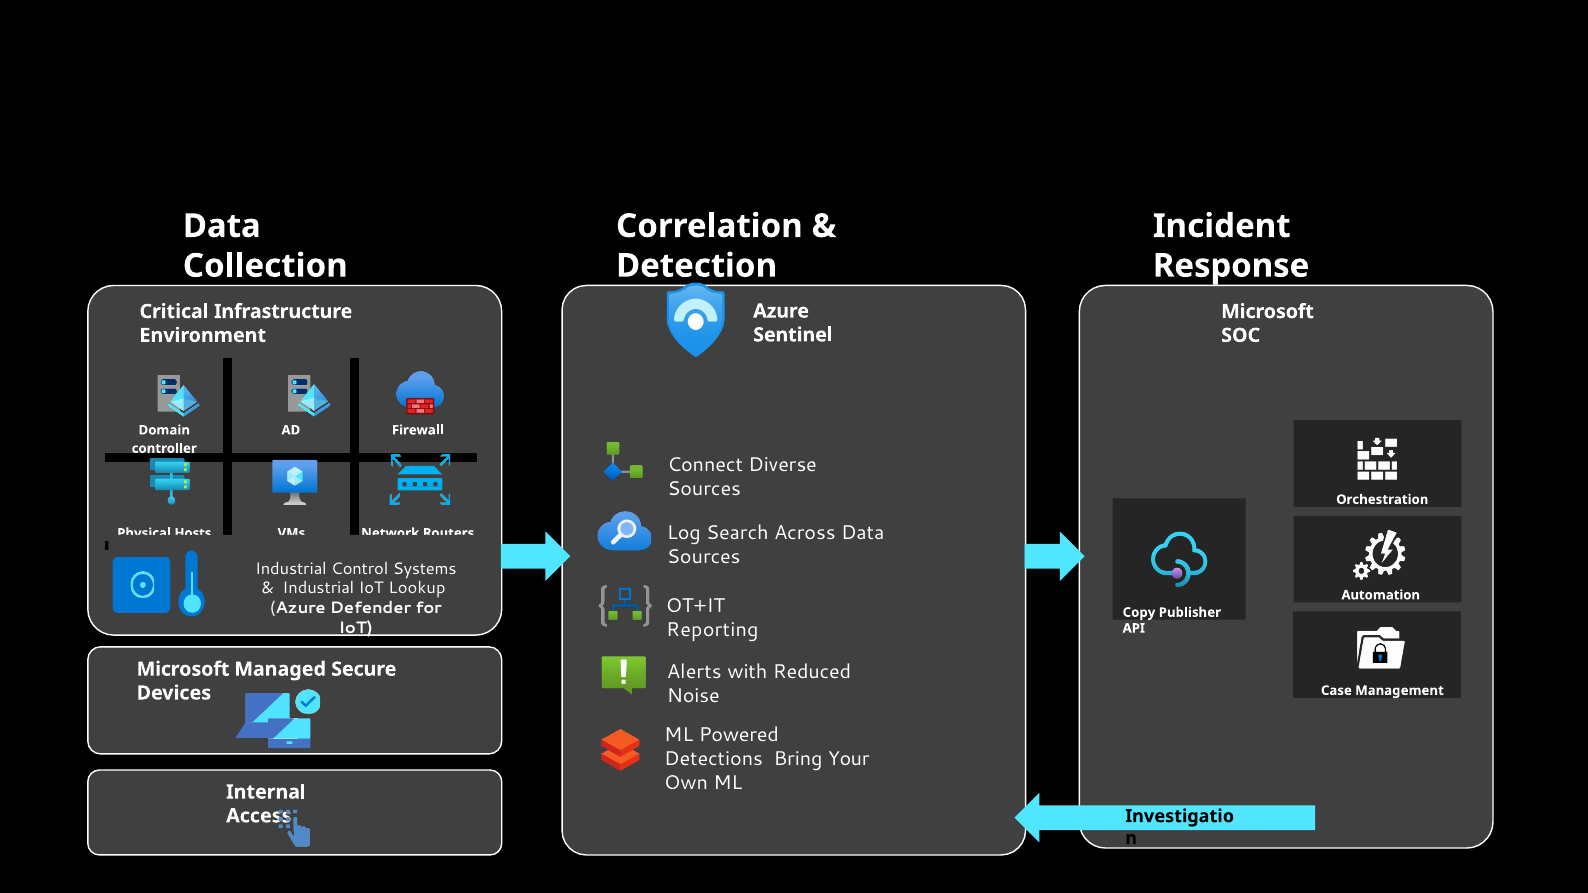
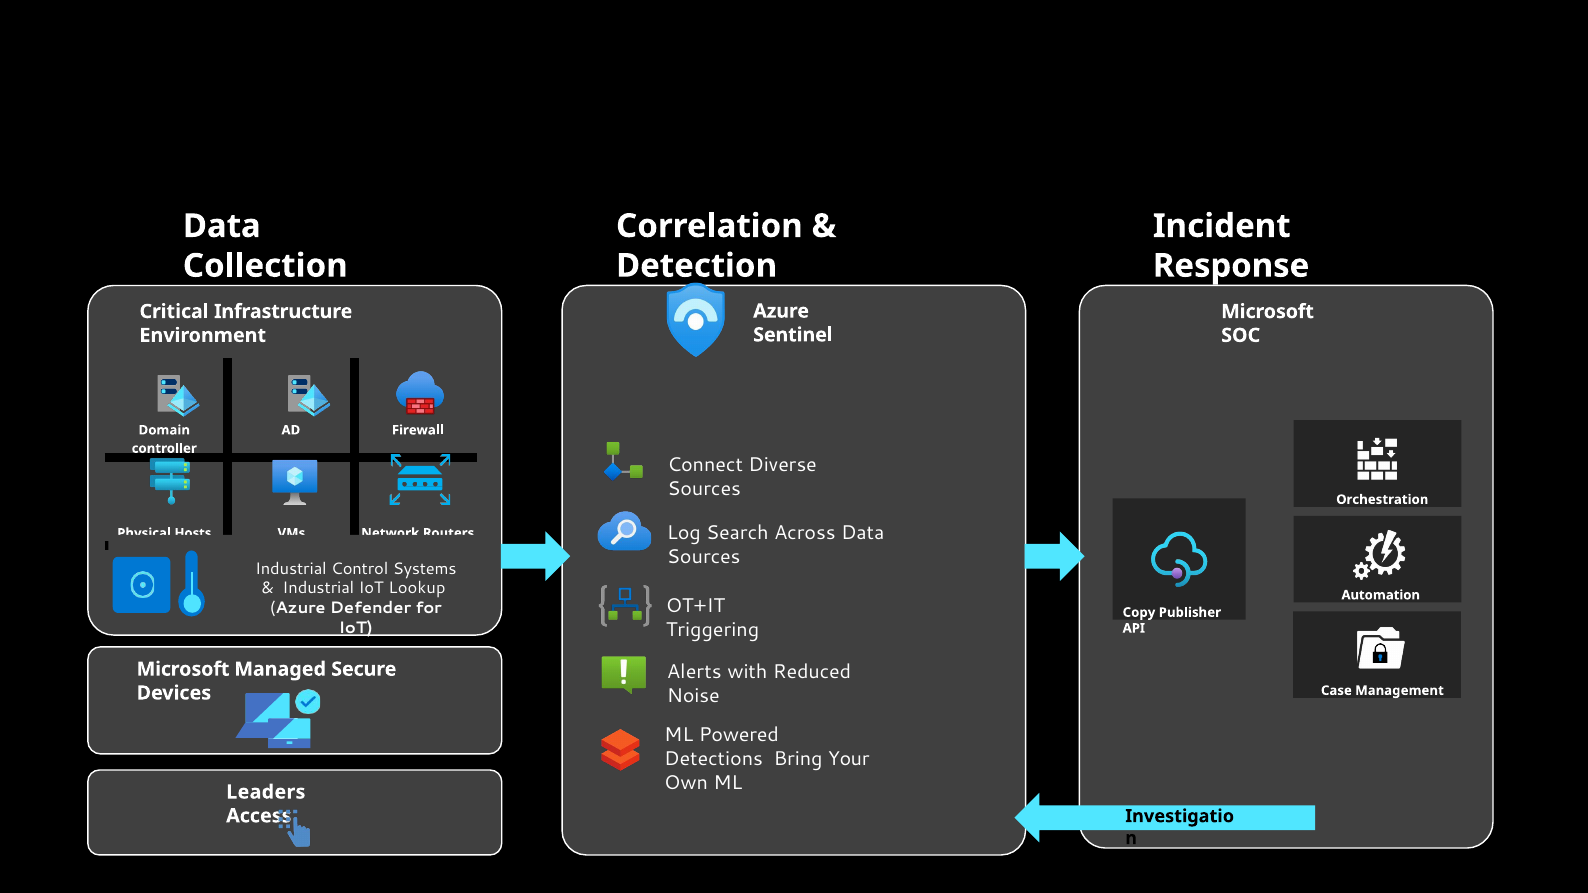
Reporting: Reporting -> Triggering (712, 630)
Internal: Internal -> Leaders (266, 792)
